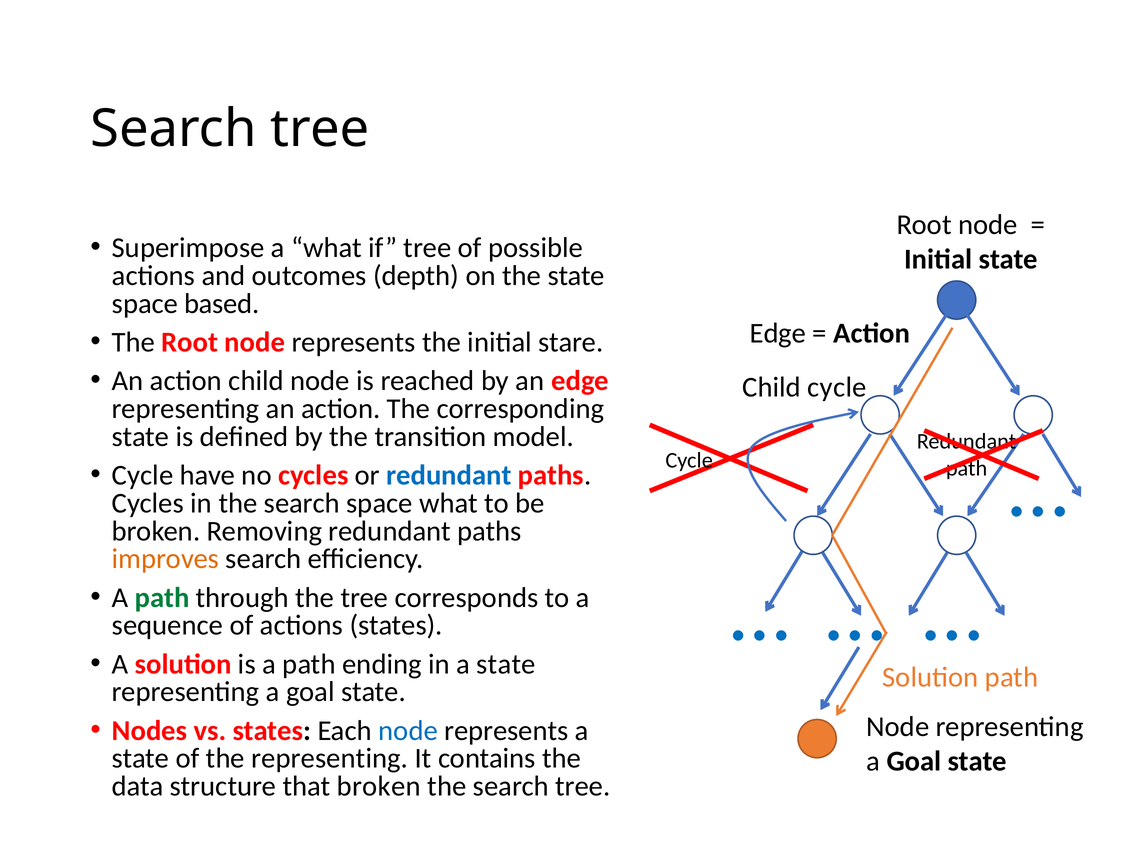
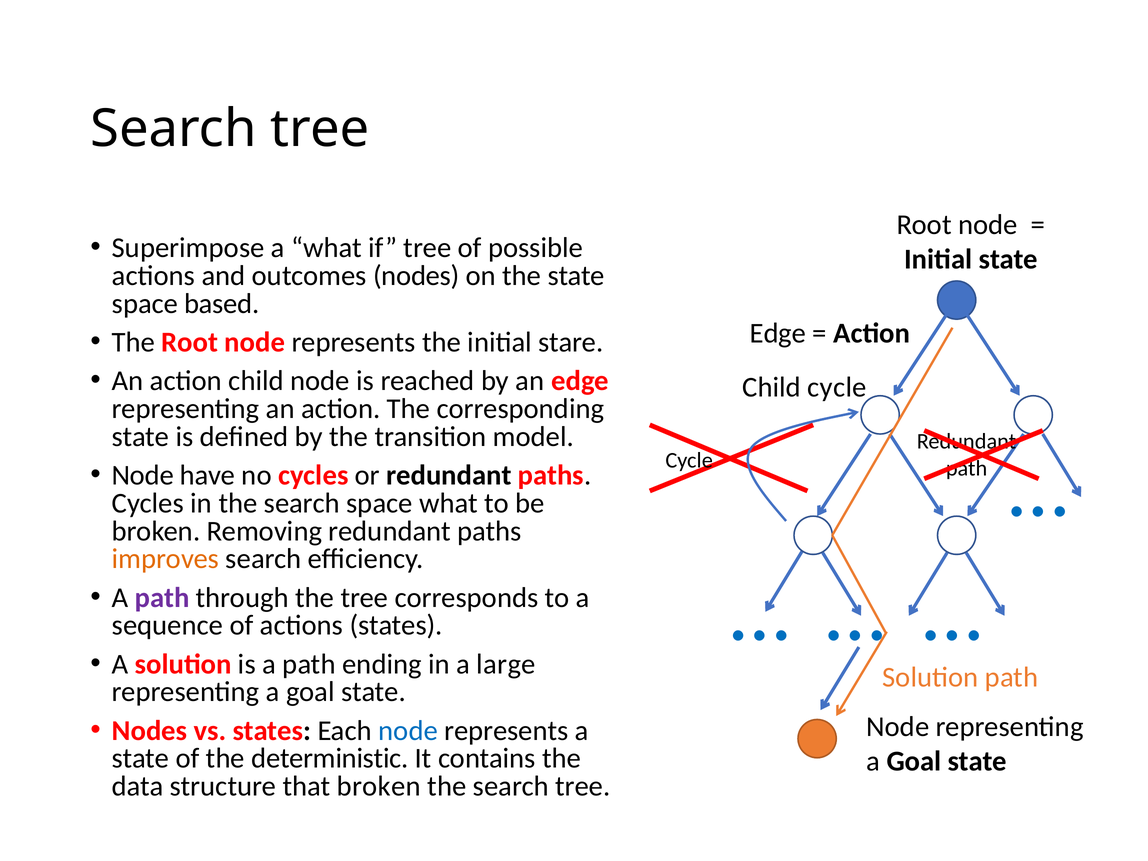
outcomes depth: depth -> nodes (416, 276)
Cycle: Cycle -> Node (143, 475)
redundant colour: blue -> black (449, 475)
path colour: green -> purple (162, 598)
in a state: state -> large (506, 664)
the representing: representing -> deterministic (330, 759)
